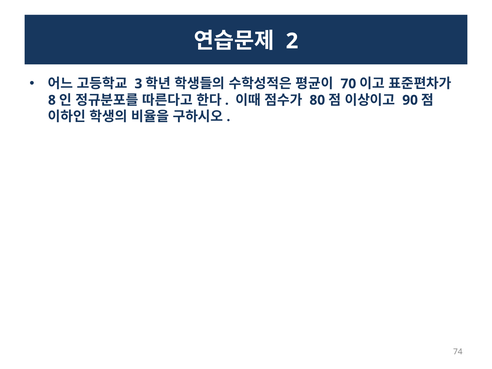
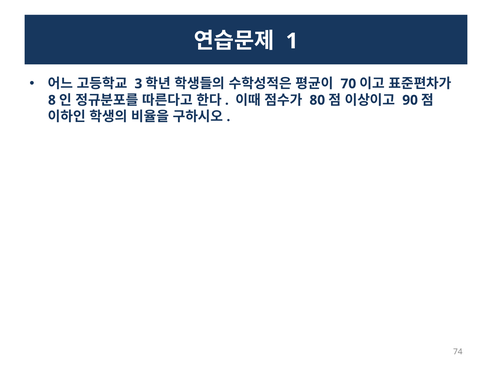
2: 2 -> 1 (292, 41)
